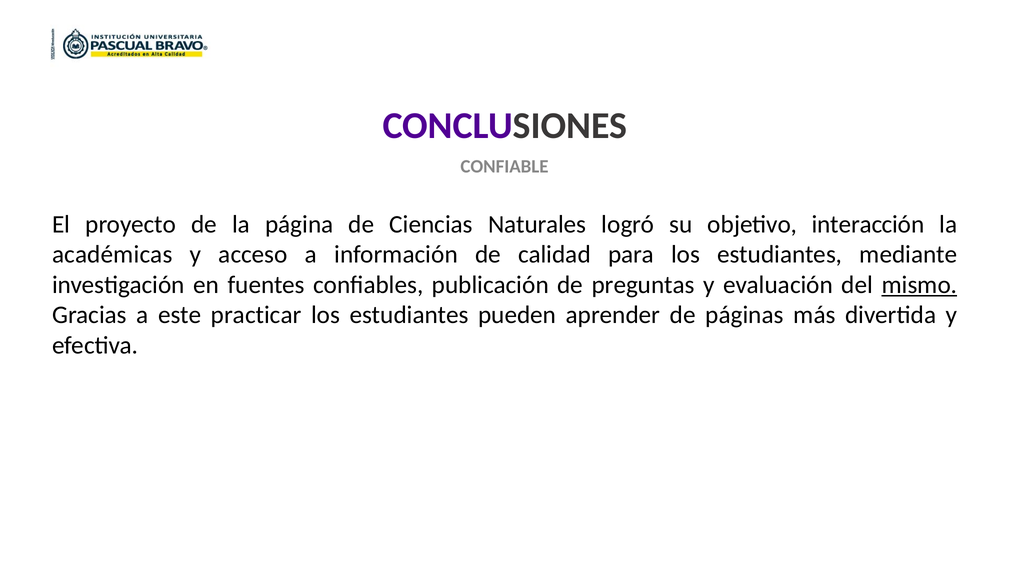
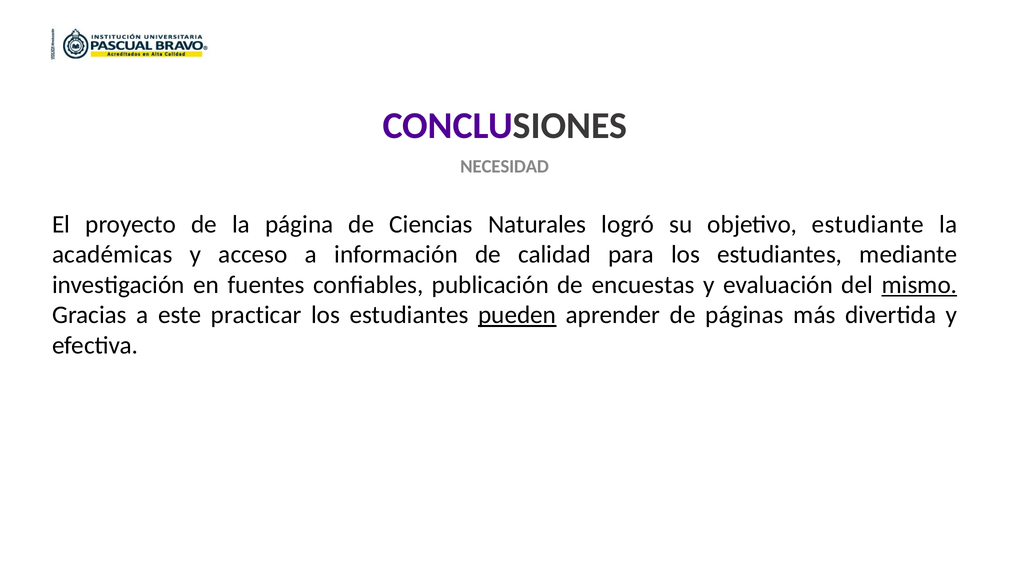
CONFIABLE: CONFIABLE -> NECESIDAD (505, 167)
interacción: interacción -> estudiante (868, 224)
preguntas: preguntas -> encuestas (643, 285)
pueden underline: none -> present (517, 315)
